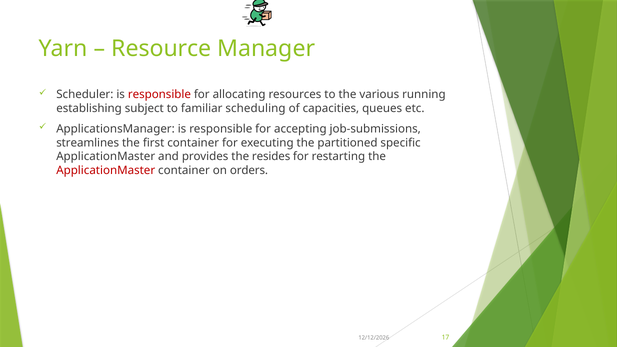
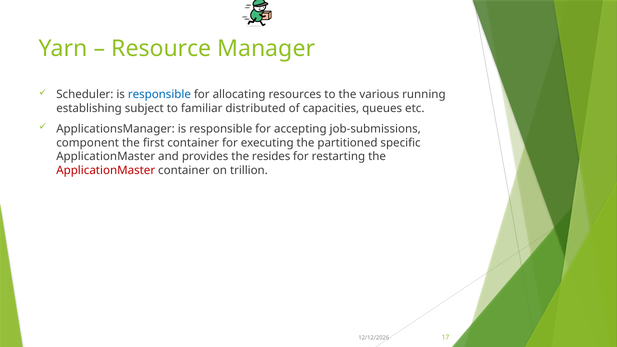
responsible colour: red -> blue (159, 95)
scheduling: scheduling -> distributed (256, 109)
streamlines: streamlines -> component (88, 143)
orders: orders -> trillion (249, 171)
